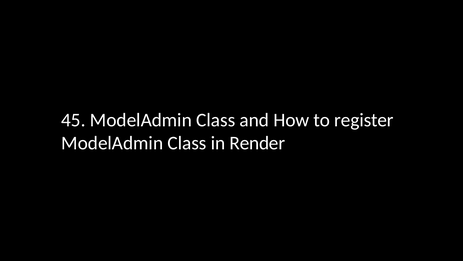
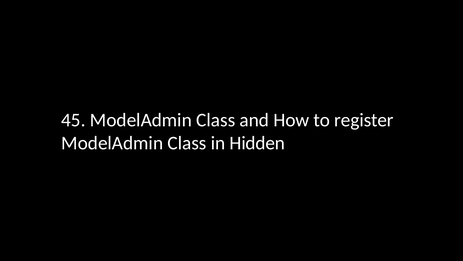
Render: Render -> Hidden (257, 143)
